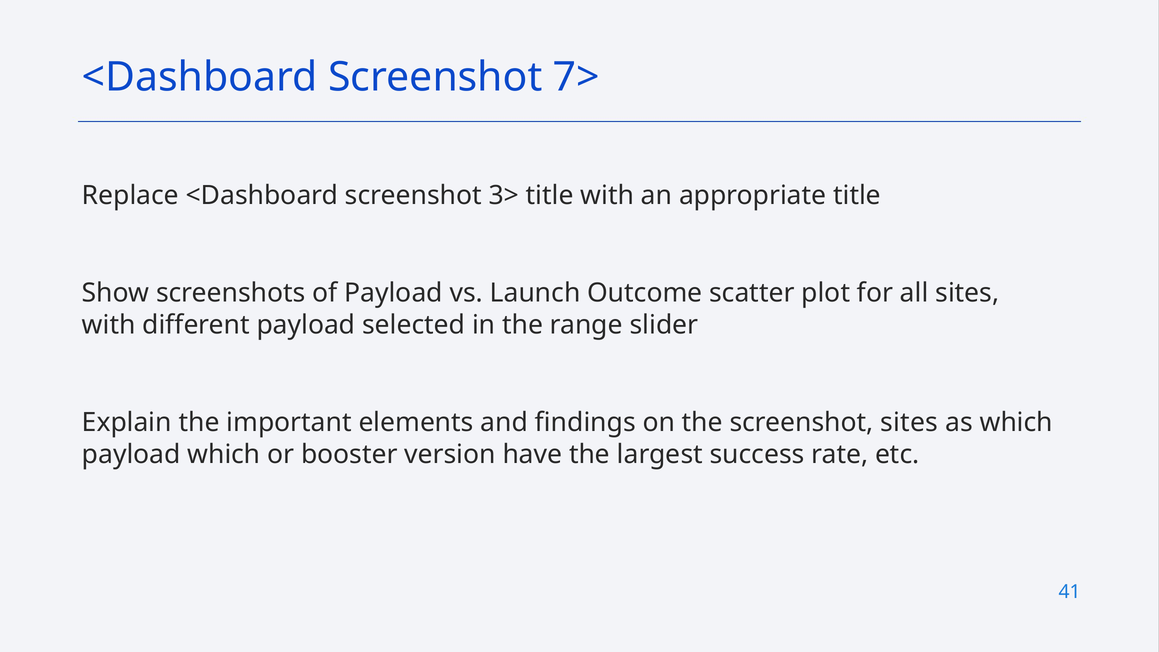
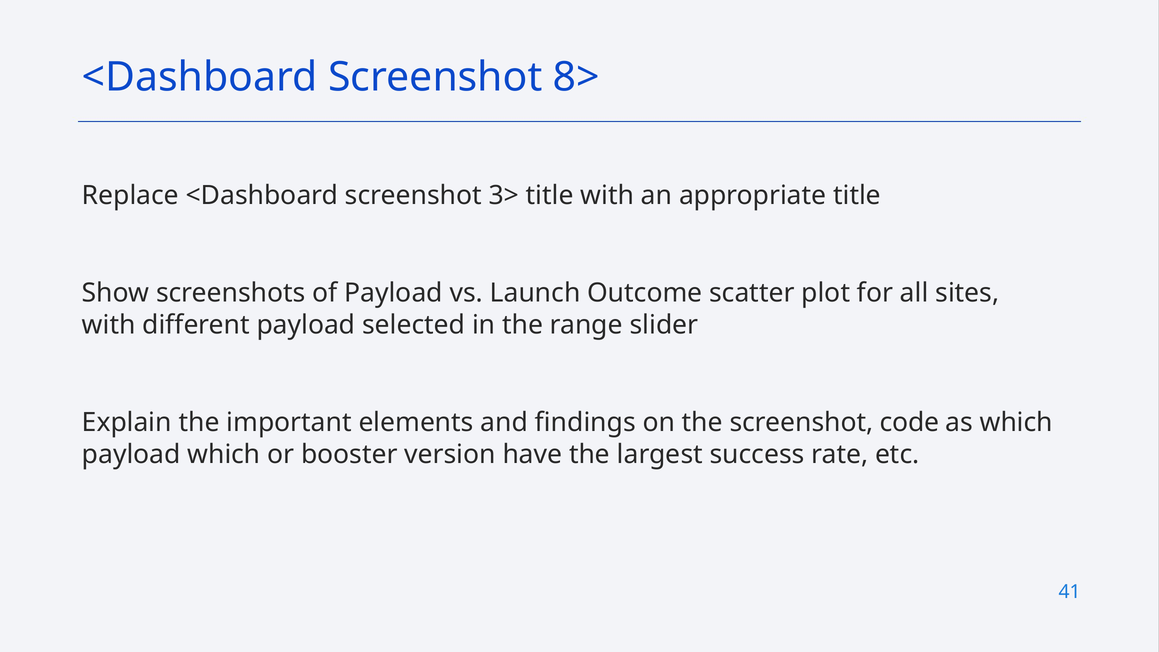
7>: 7> -> 8> (576, 77)
screenshot sites: sites -> code (910, 422)
